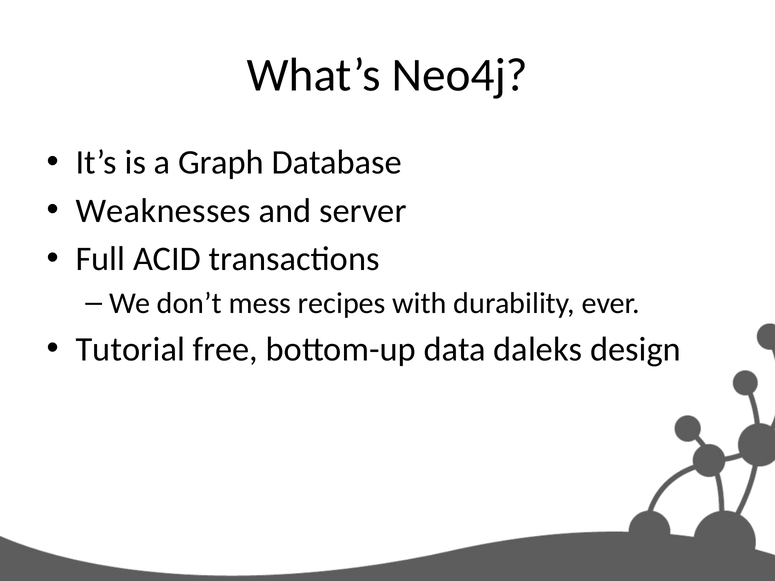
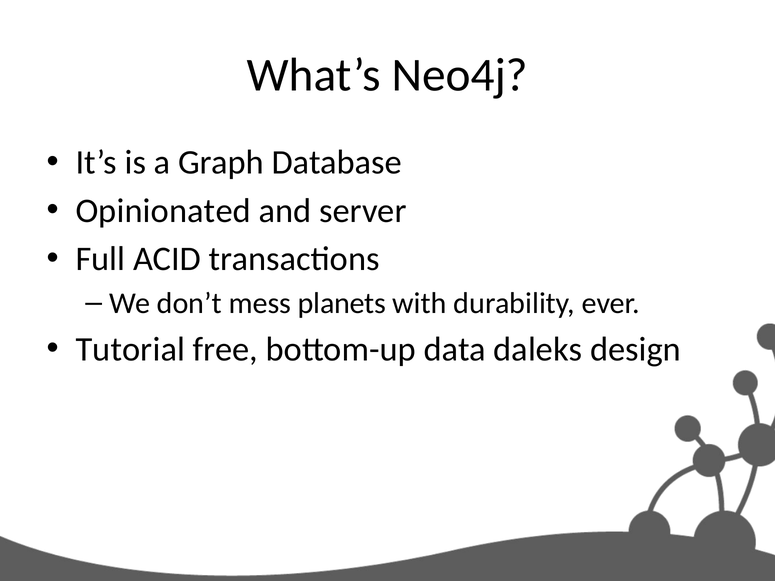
Weaknesses: Weaknesses -> Opinionated (163, 211)
recipes: recipes -> planets (342, 304)
